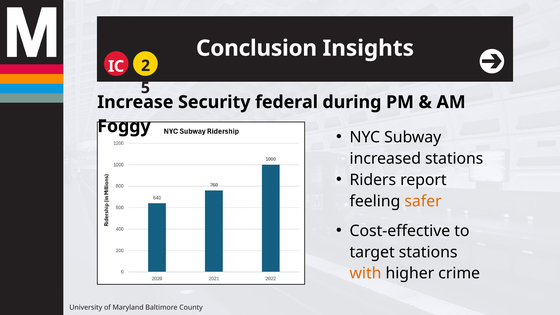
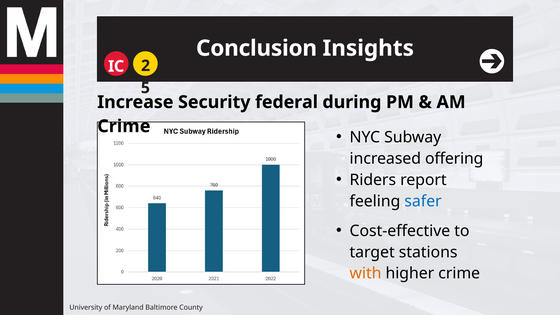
Foggy: Foggy -> Crime (124, 126)
increased stations: stations -> offering (454, 159)
safer colour: orange -> blue (423, 201)
